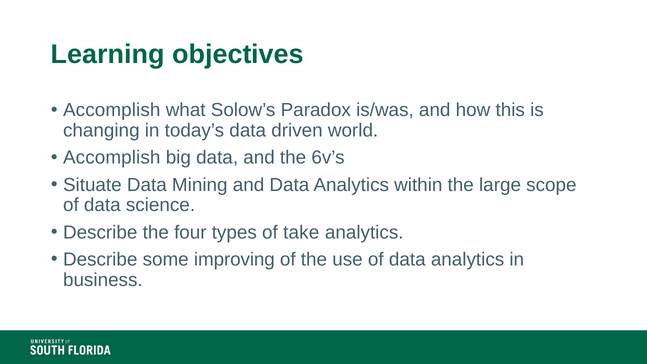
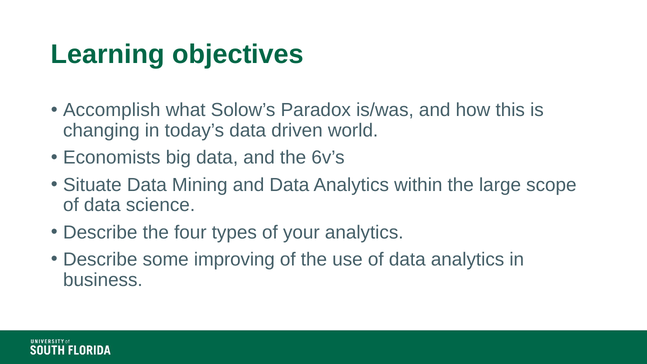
Accomplish: Accomplish -> Economists (112, 158)
take: take -> your (301, 232)
